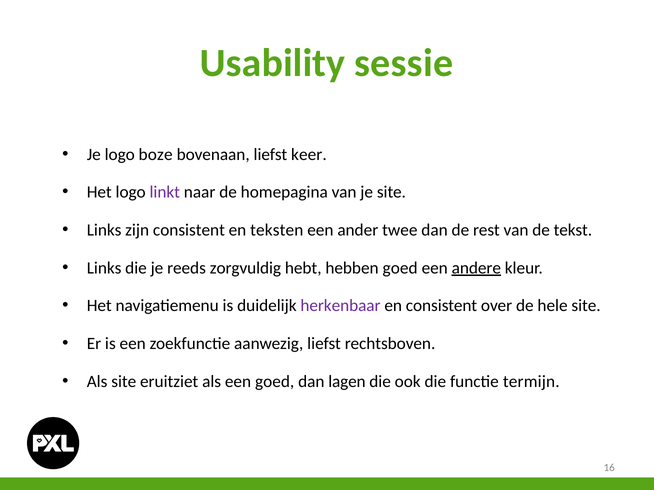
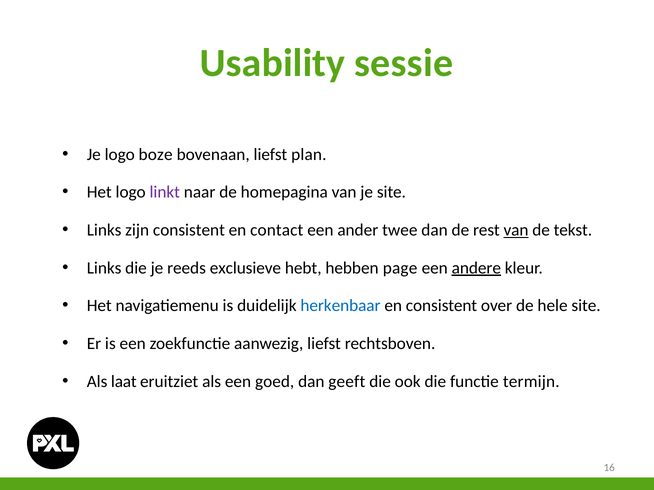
keer: keer -> plan (309, 154)
teksten: teksten -> contact (277, 230)
van underline: none -> present (516, 230)
zorgvuldig: zorgvuldig -> exclusieve (245, 268)
hebben goed: goed -> page (400, 268)
herkenbaar colour: purple -> blue (340, 306)
Als site: site -> laat (124, 382)
lagen: lagen -> geeft (347, 382)
